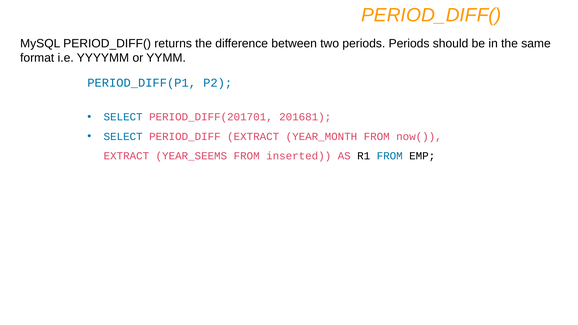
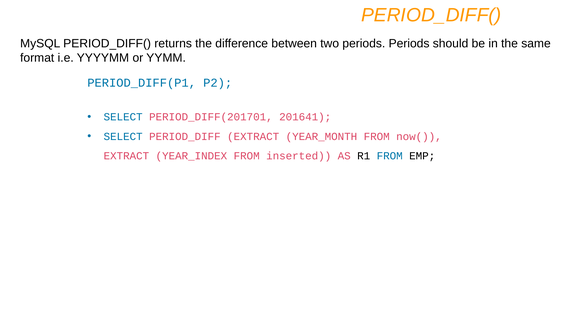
201681: 201681 -> 201641 (305, 117)
YEAR_SEEMS: YEAR_SEEMS -> YEAR_INDEX (191, 156)
